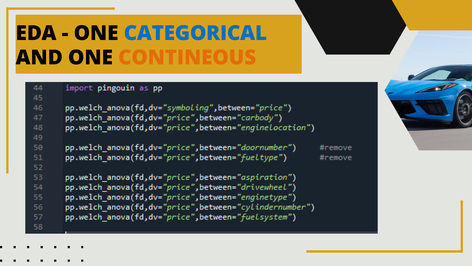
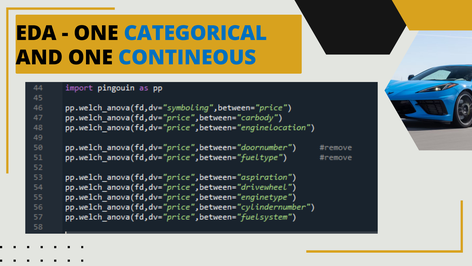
CONTINEOUS colour: orange -> blue (187, 58)
